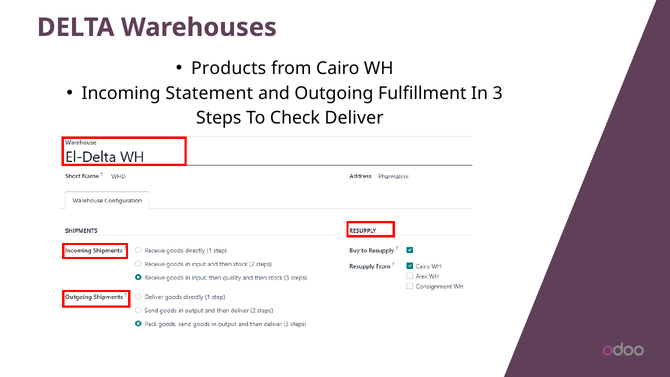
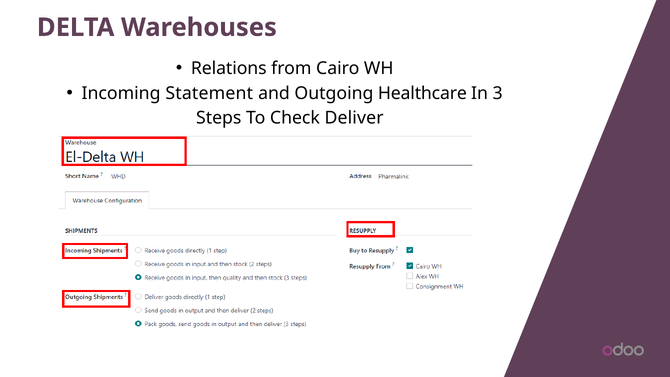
Products: Products -> Relations (229, 69)
Fulfillment: Fulfillment -> Healthcare (422, 93)
